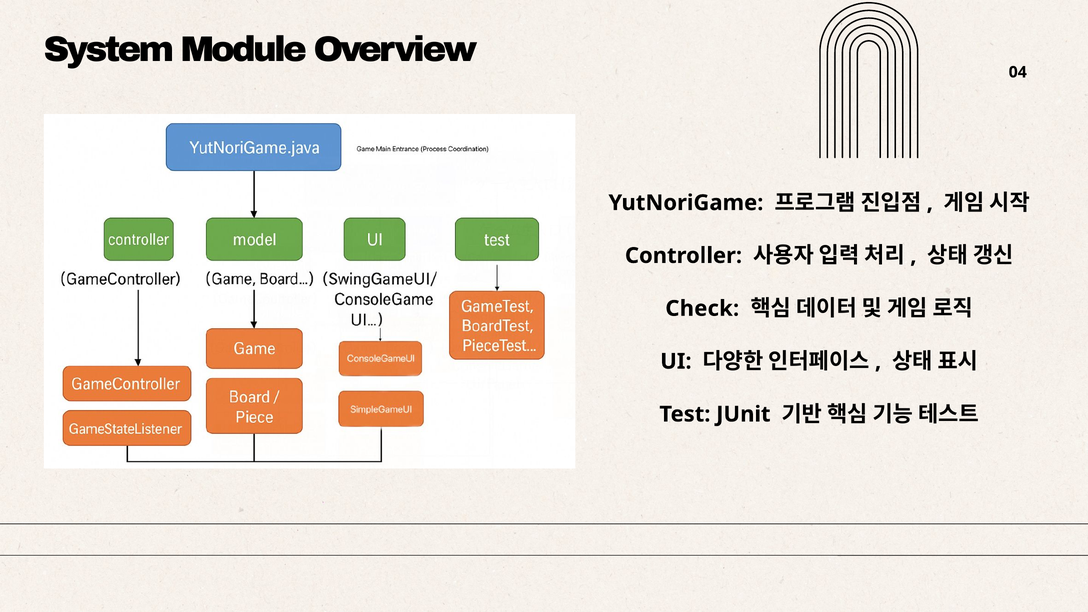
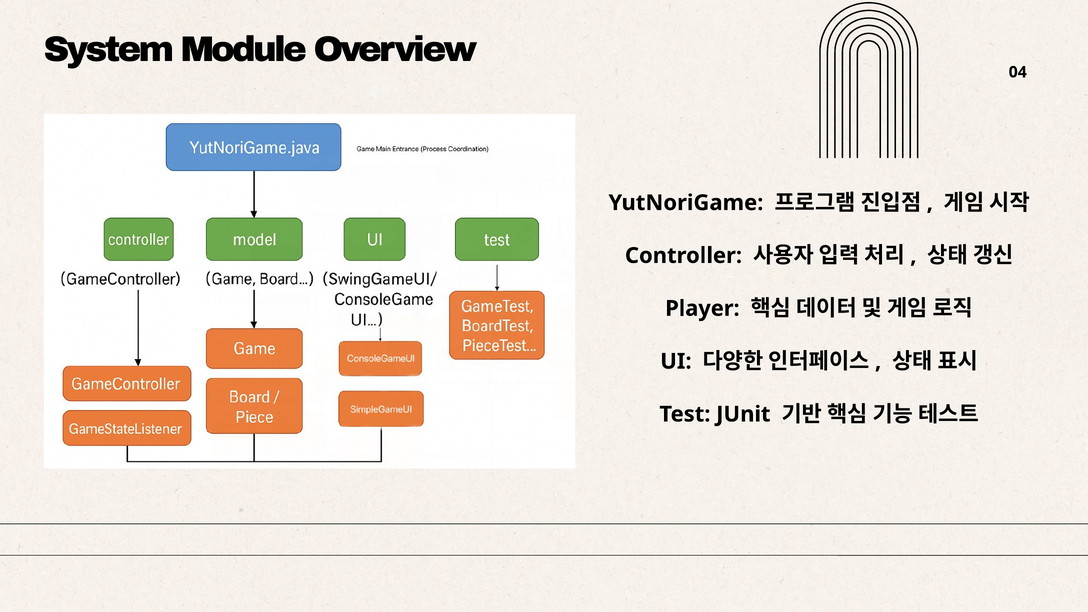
Check: Check -> Player (702, 309)
